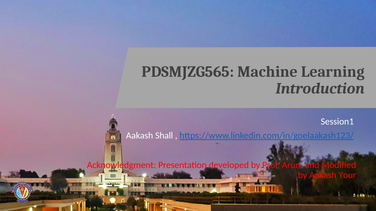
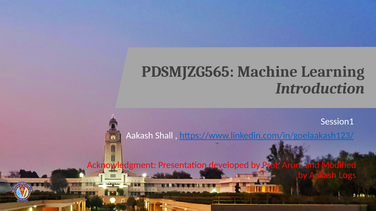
Your: Your -> Logs (347, 175)
